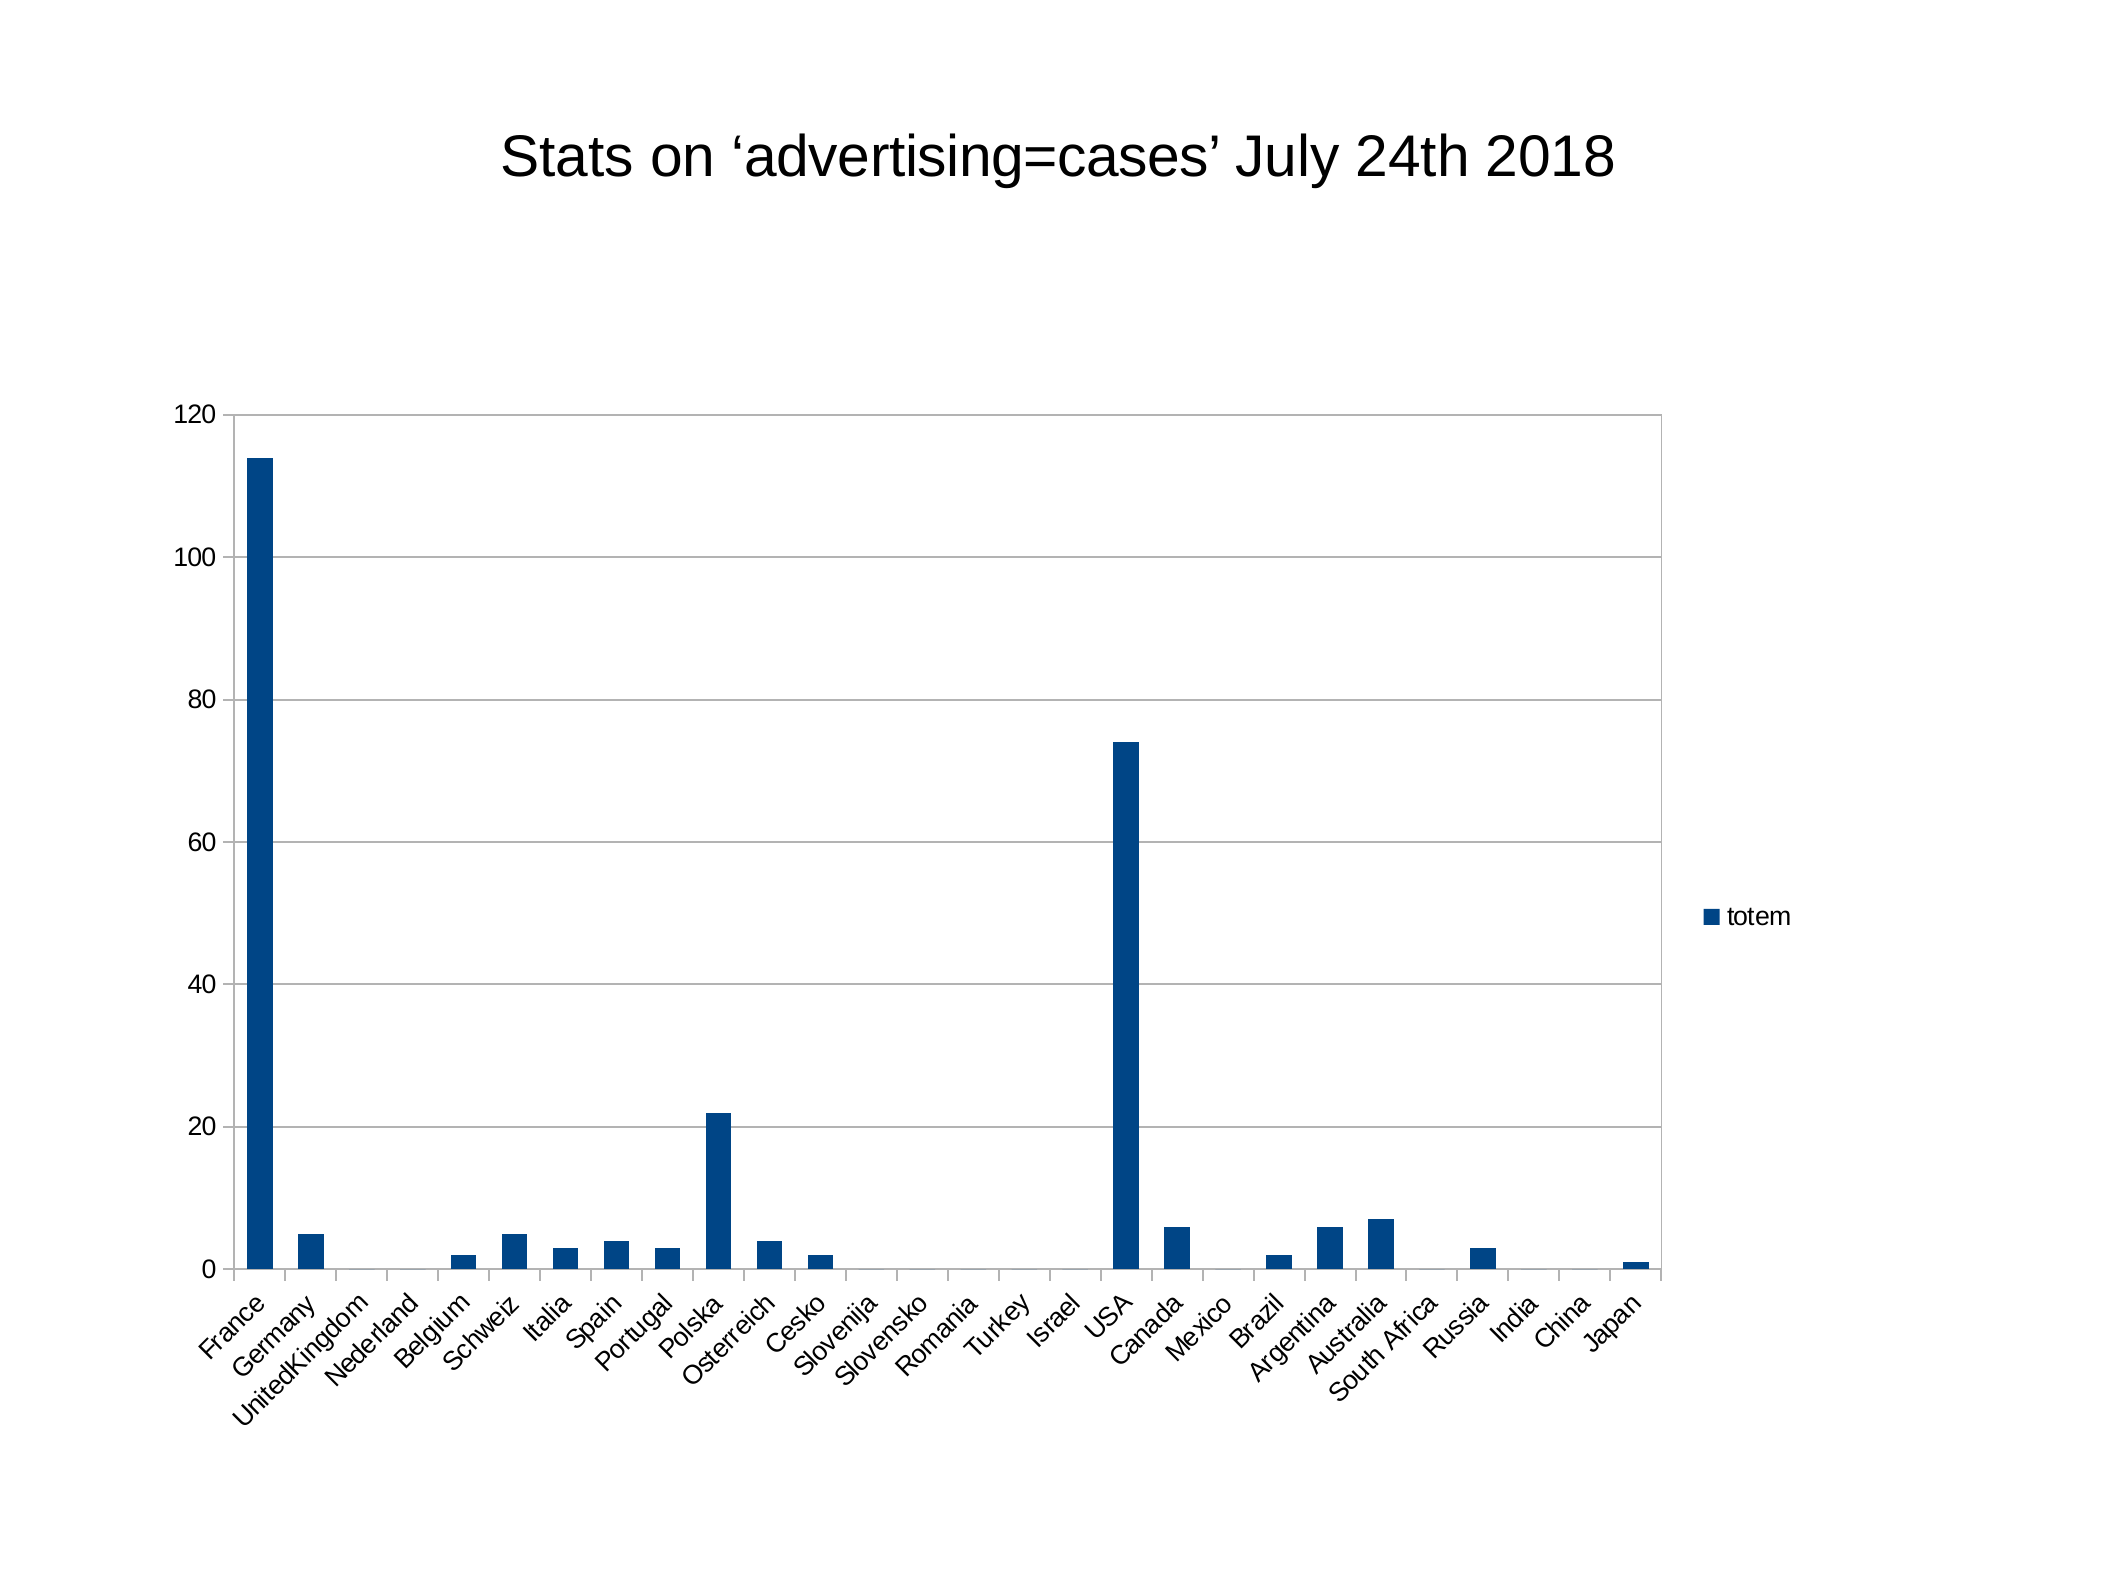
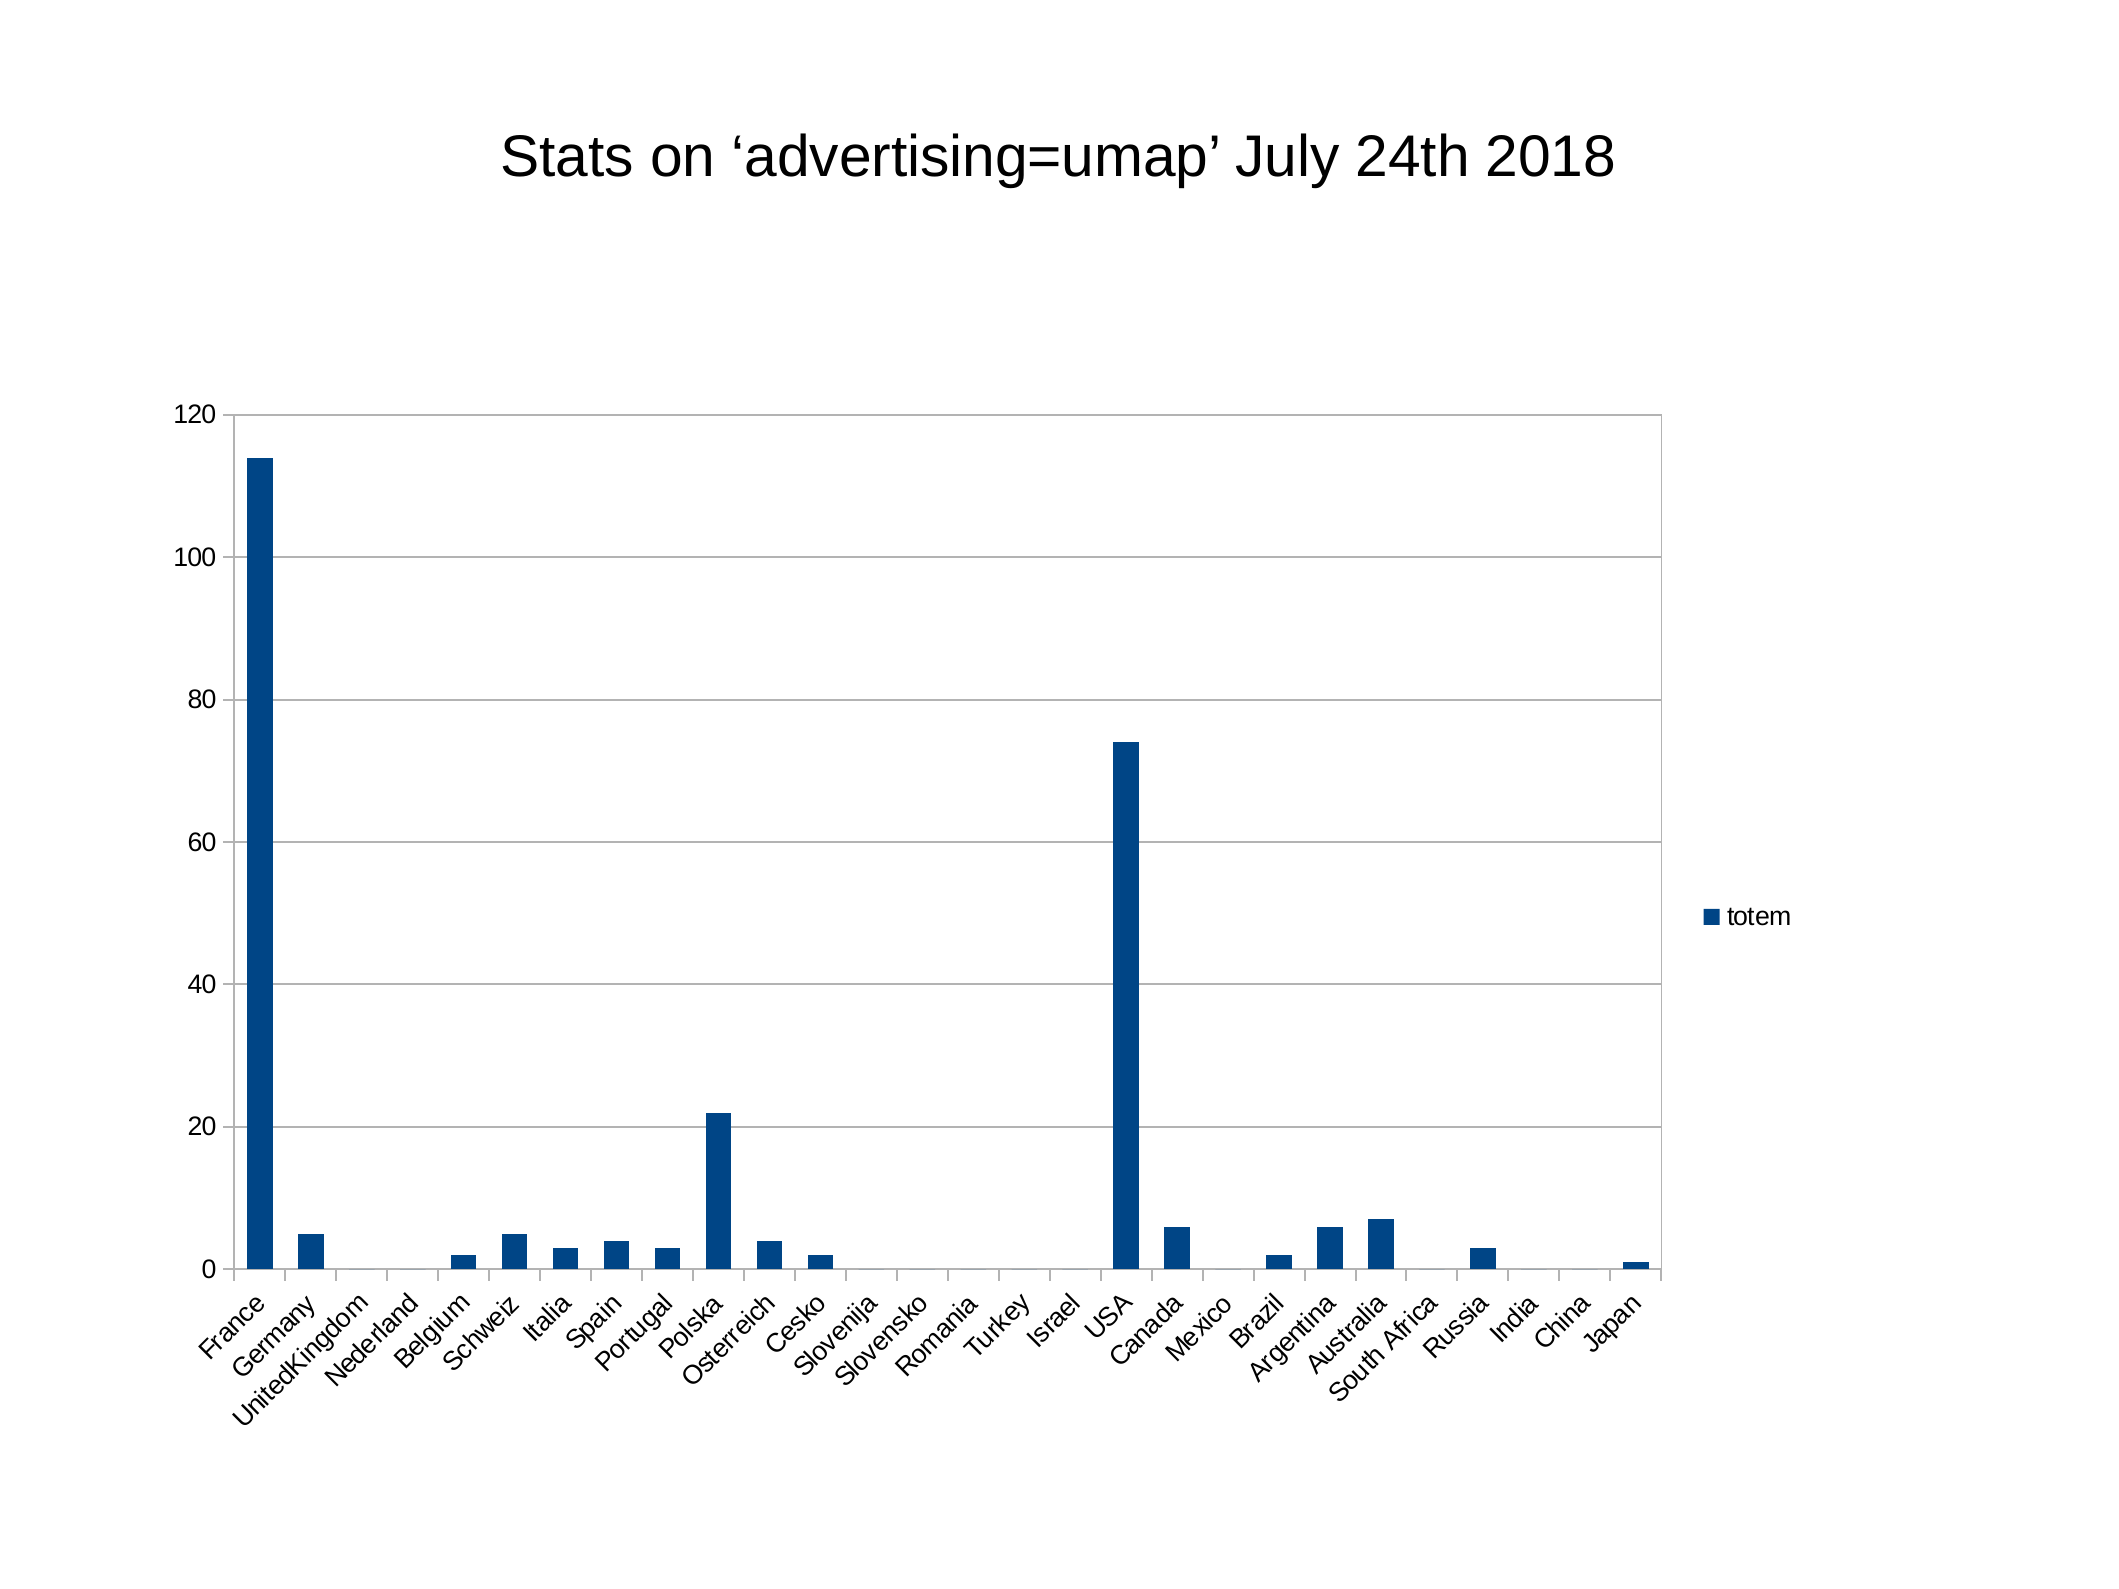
advertising=cases: advertising=cases -> advertising=umap (977, 157)
